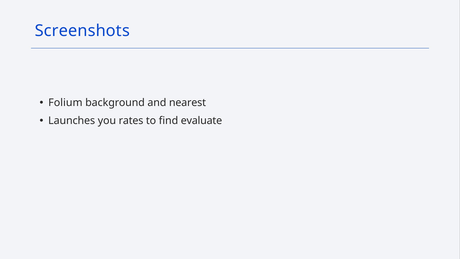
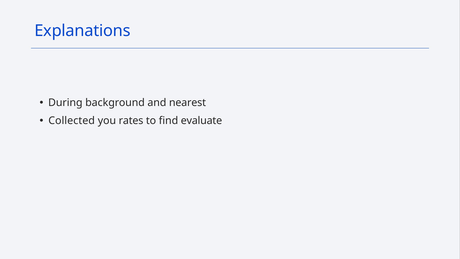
Screenshots: Screenshots -> Explanations (83, 31)
Folium: Folium -> During (65, 102)
Launches: Launches -> Collected (72, 121)
